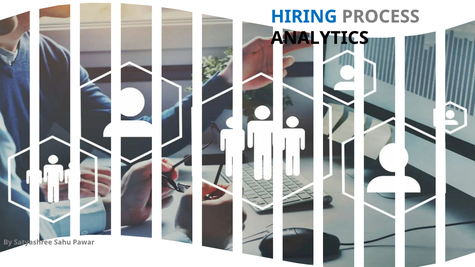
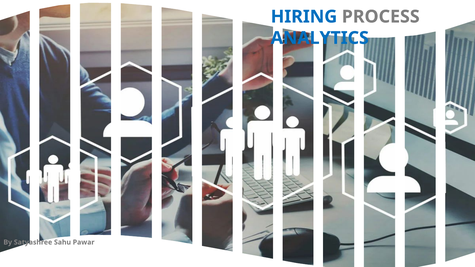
ANALYTICS colour: black -> blue (320, 38)
